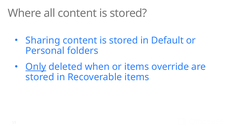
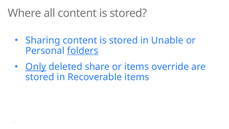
Default: Default -> Unable (167, 40)
folders underline: none -> present (83, 51)
when: when -> share (97, 67)
